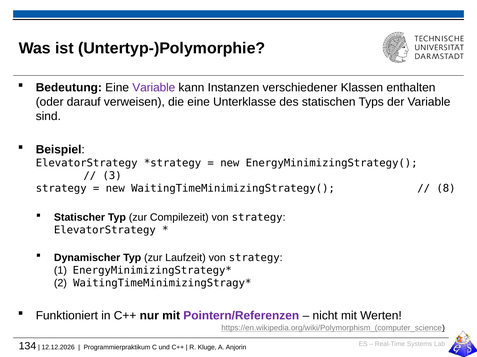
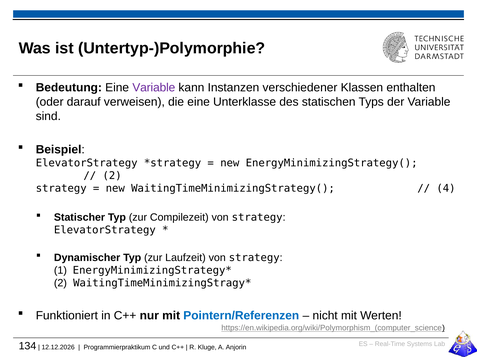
3: 3 -> 2 (112, 176)
8: 8 -> 4 (446, 189)
Pointern/Referenzen colour: purple -> blue (241, 316)
